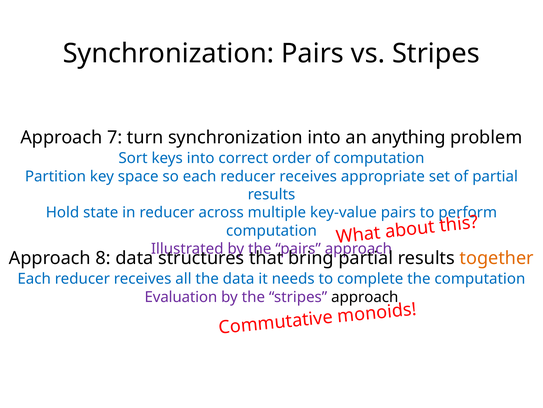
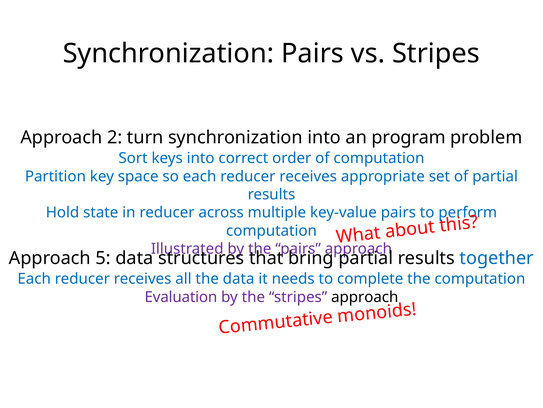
7: 7 -> 2 (115, 137)
anything: anything -> program (409, 137)
8: 8 -> 5 (103, 258)
together colour: orange -> blue (497, 258)
